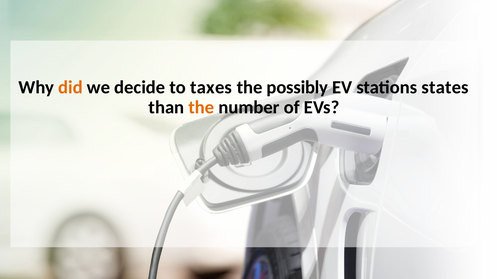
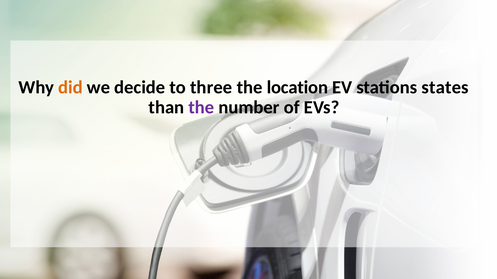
taxes: taxes -> three (211, 87)
possibly: possibly -> location (297, 87)
the colour: orange -> purple (201, 108)
